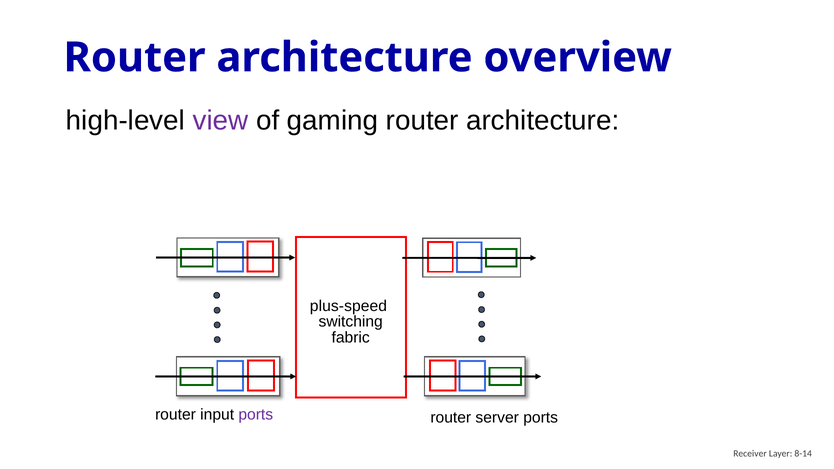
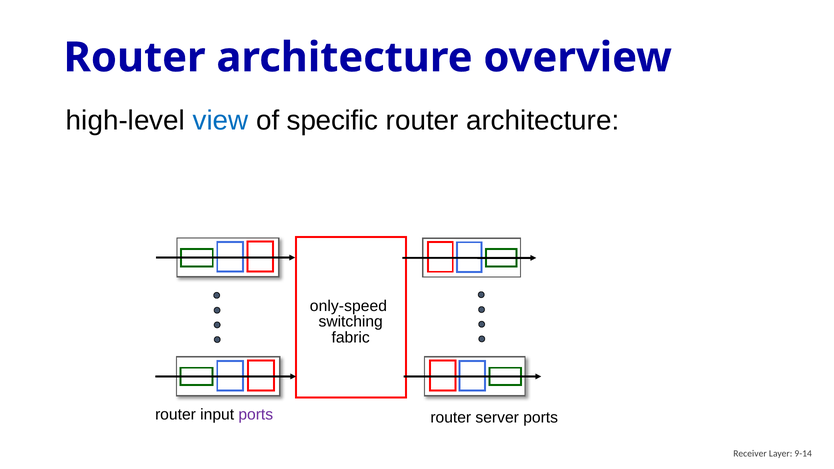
view colour: purple -> blue (221, 120)
gaming: gaming -> specific (333, 120)
plus-speed: plus-speed -> only-speed (348, 306)
8-14: 8-14 -> 9-14 (803, 454)
